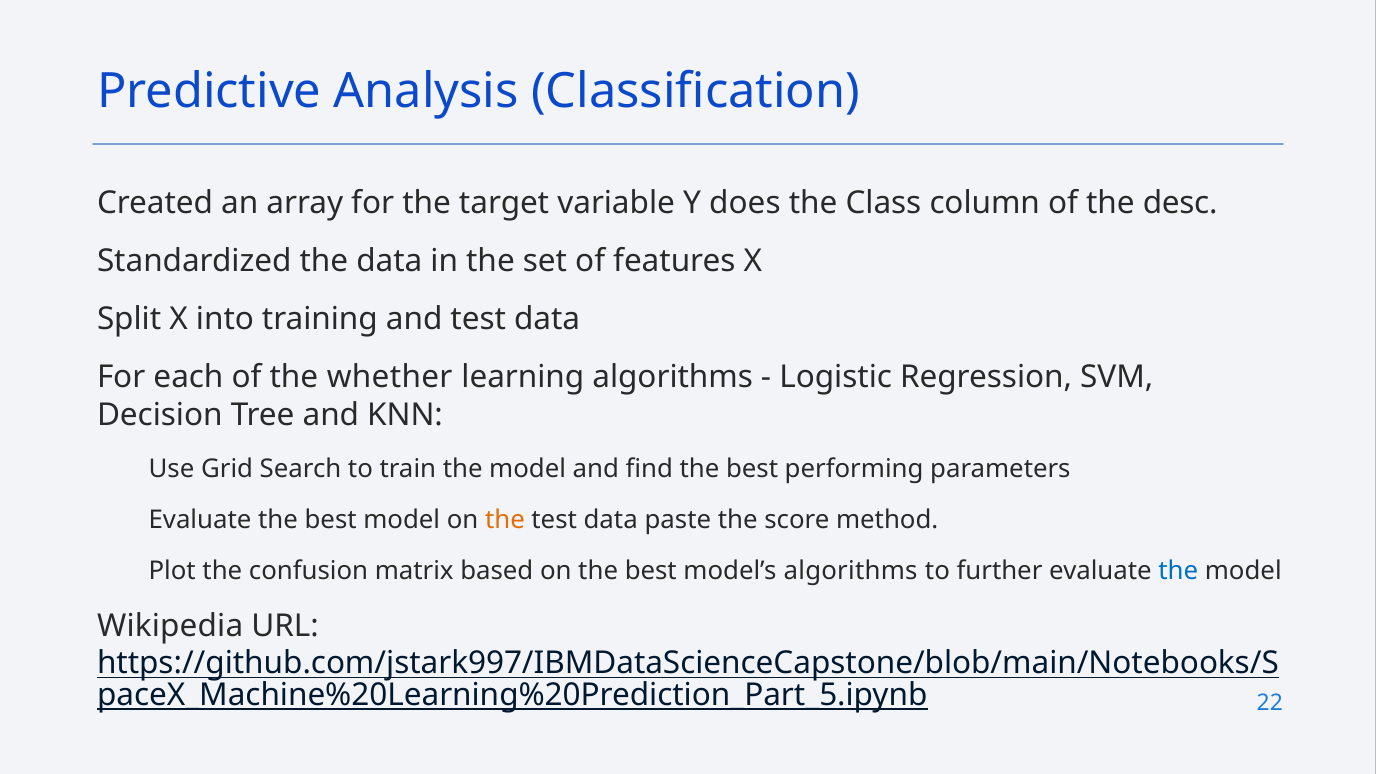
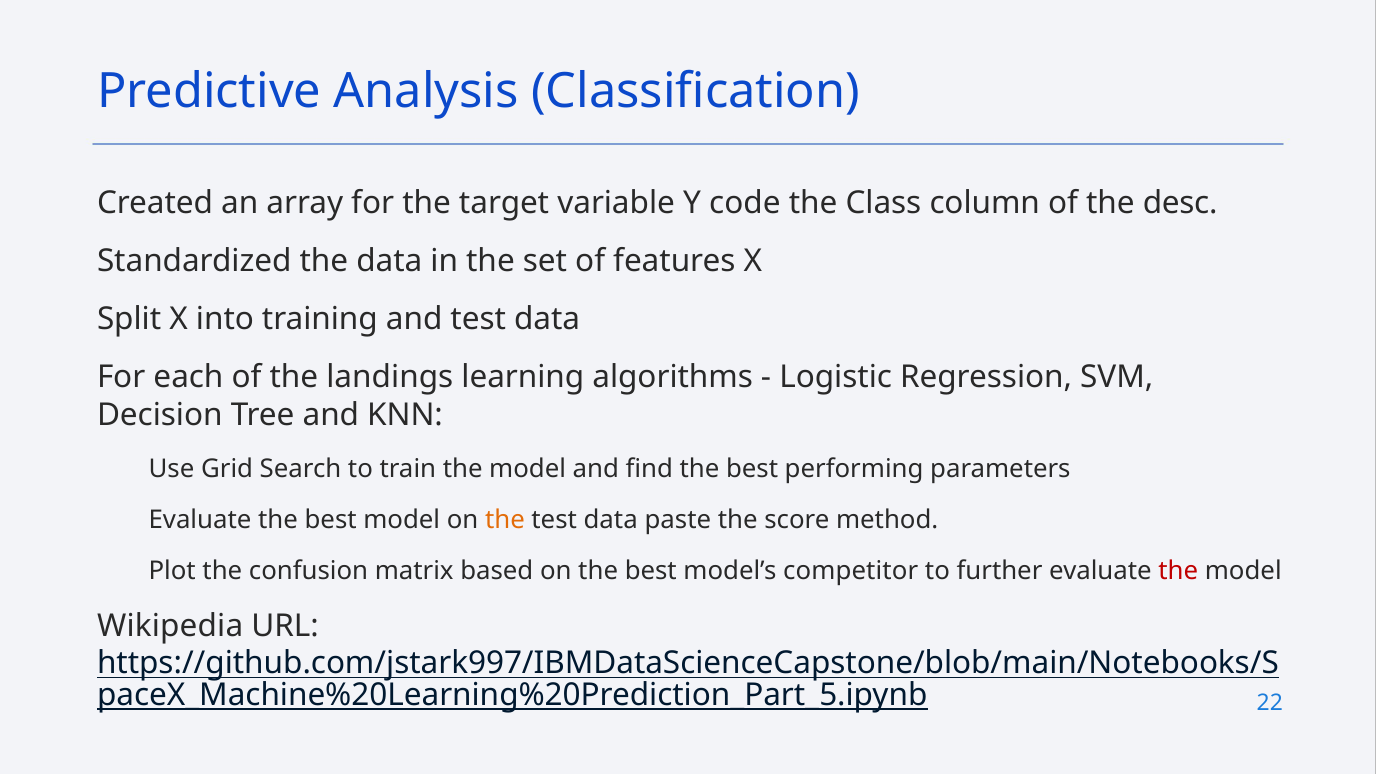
does: does -> code (745, 203)
whether: whether -> landings (390, 377)
model’s algorithms: algorithms -> competitor (851, 571)
the colour: blue -> red (1178, 571)
